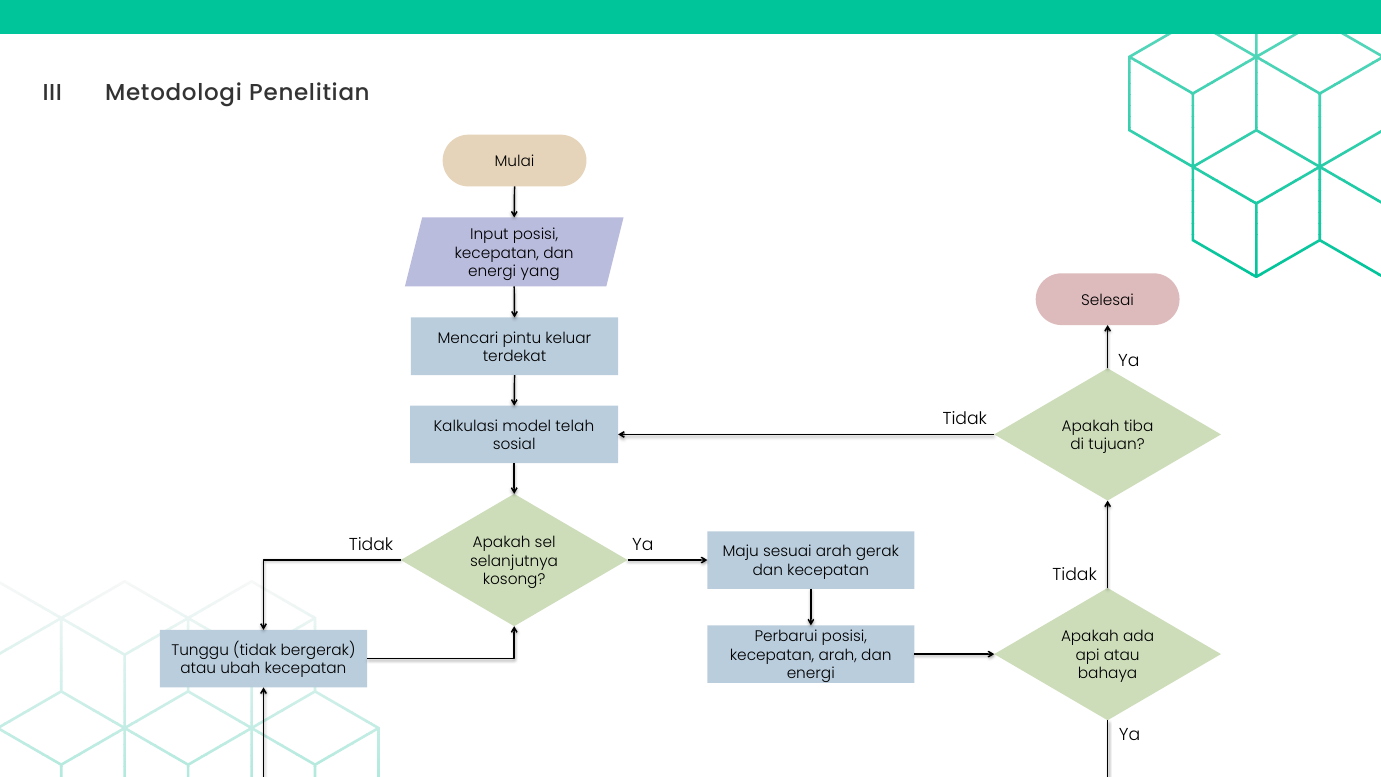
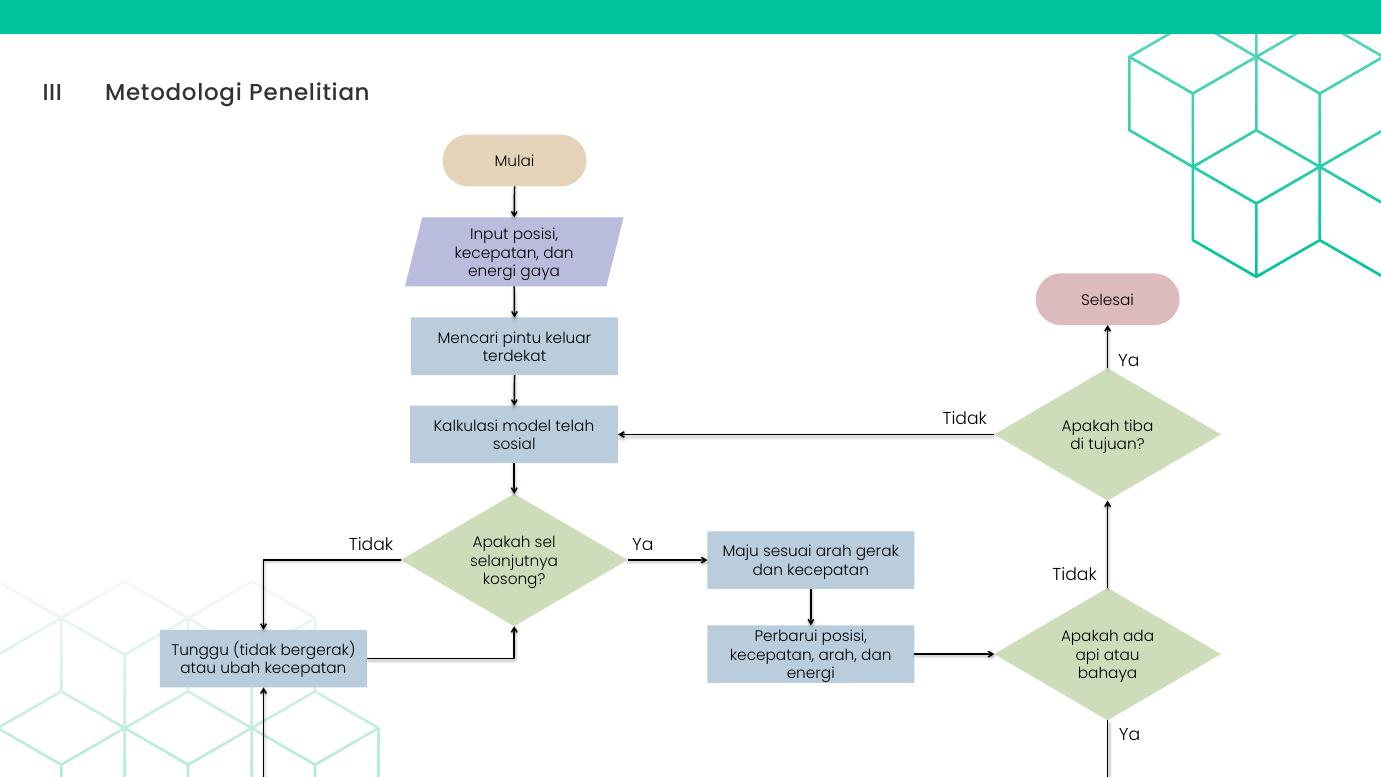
yang: yang -> gaya (540, 271)
